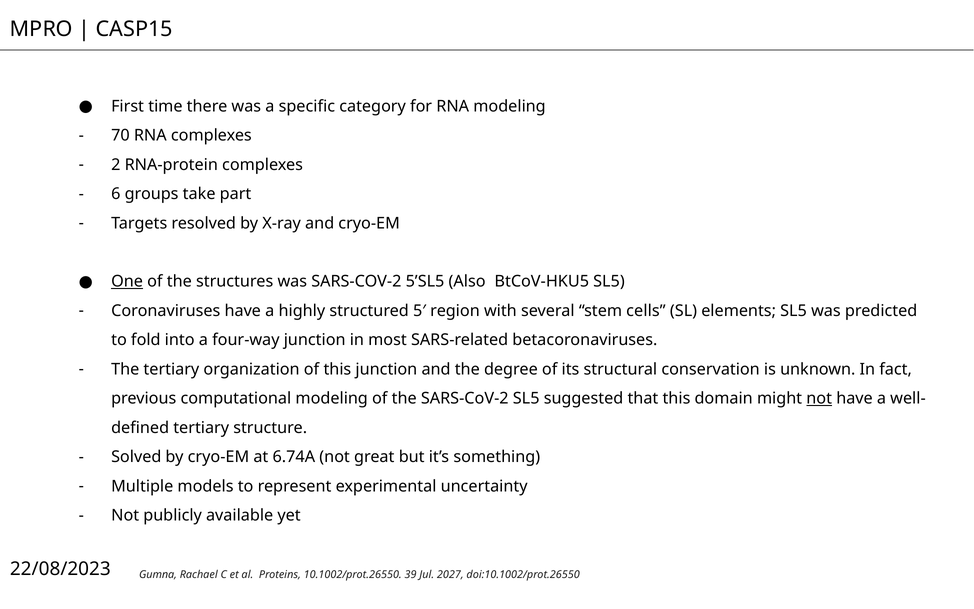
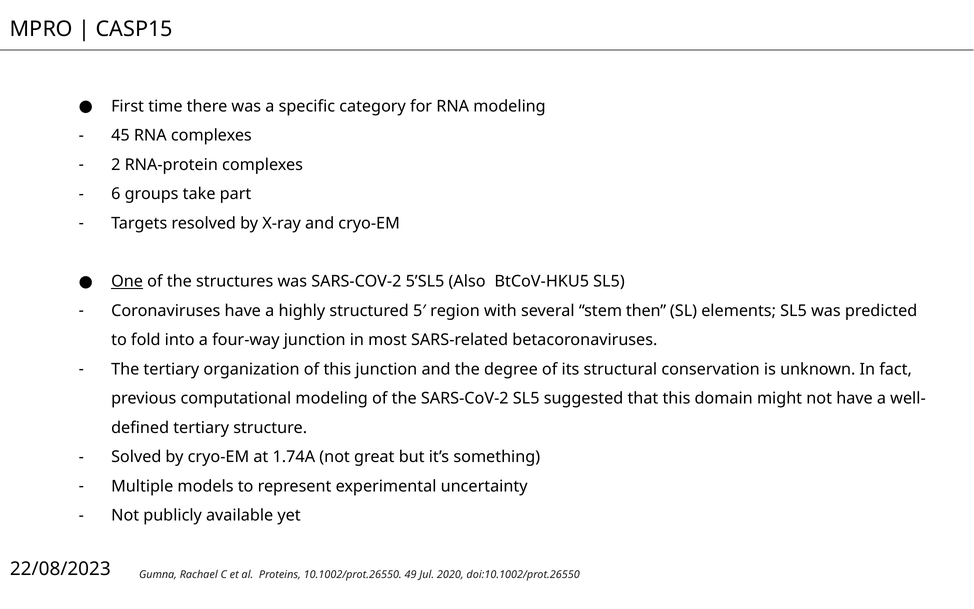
70: 70 -> 45 (120, 135)
cells: cells -> then (646, 311)
not underline: present -> none (819, 398)
6.74A: 6.74A -> 1.74A (294, 457)
39: 39 -> 49 (411, 575)
2027: 2027 -> 2020 (450, 575)
